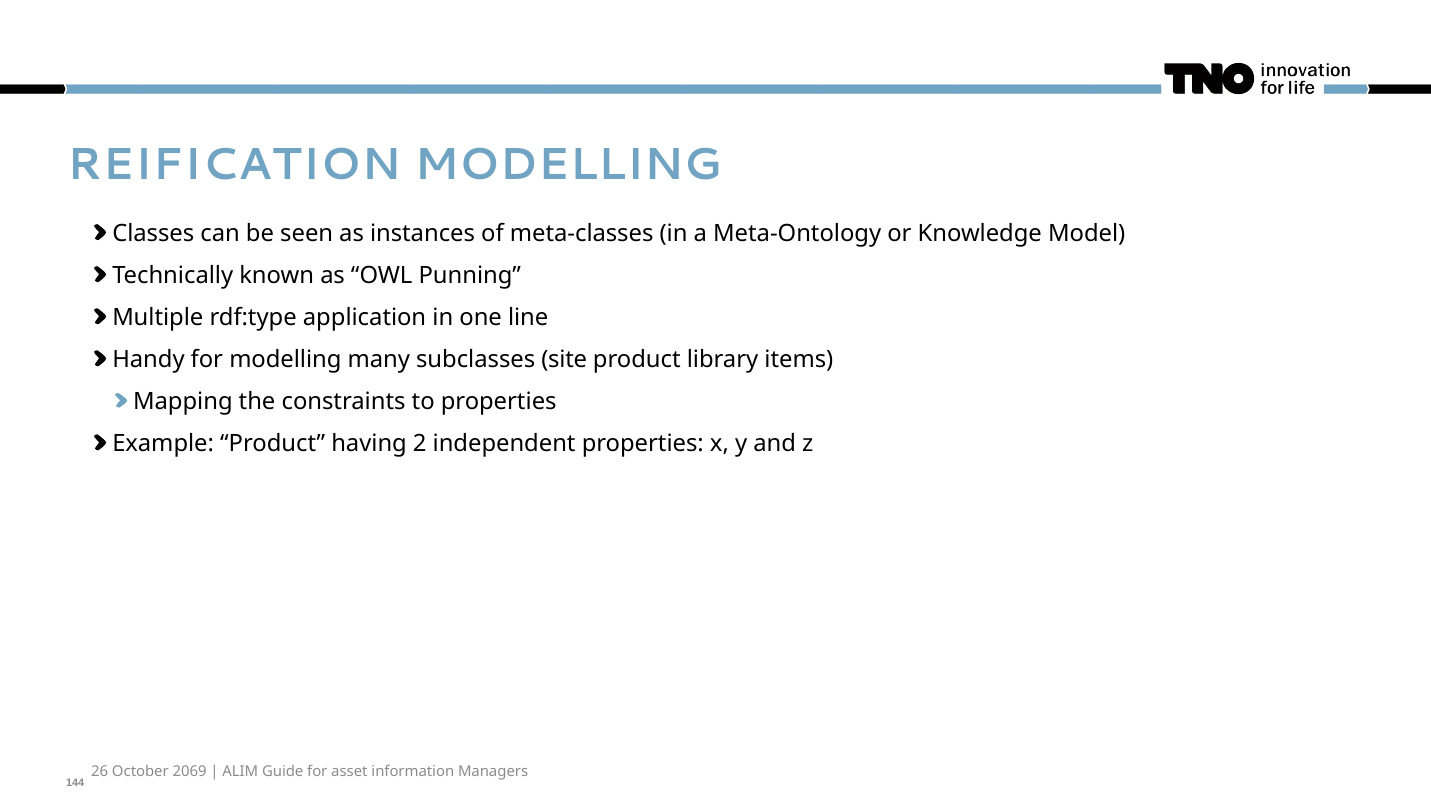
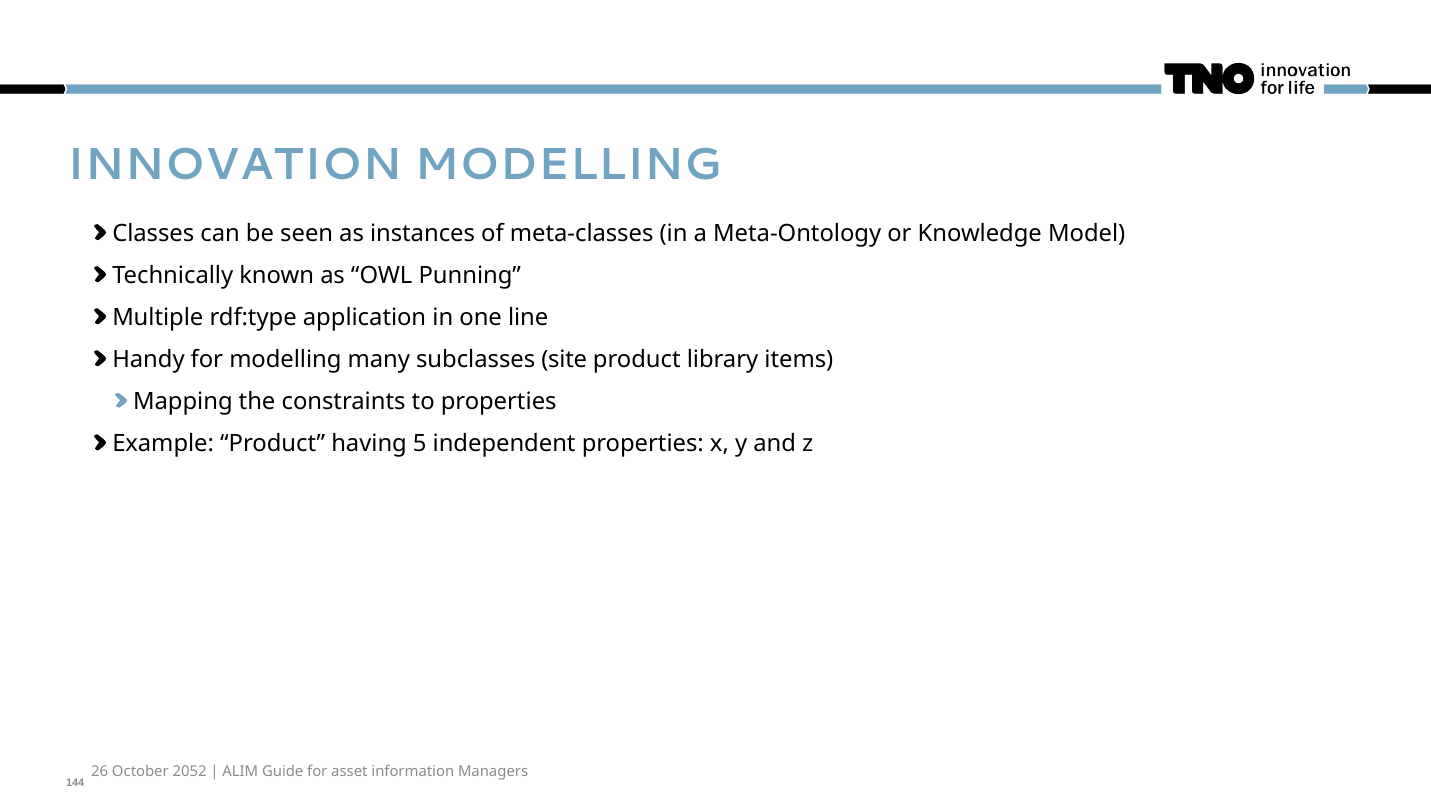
REIFICATION: REIFICATION -> INNOVATION (234, 165)
2: 2 -> 5 (420, 444)
2069: 2069 -> 2052 (190, 771)
